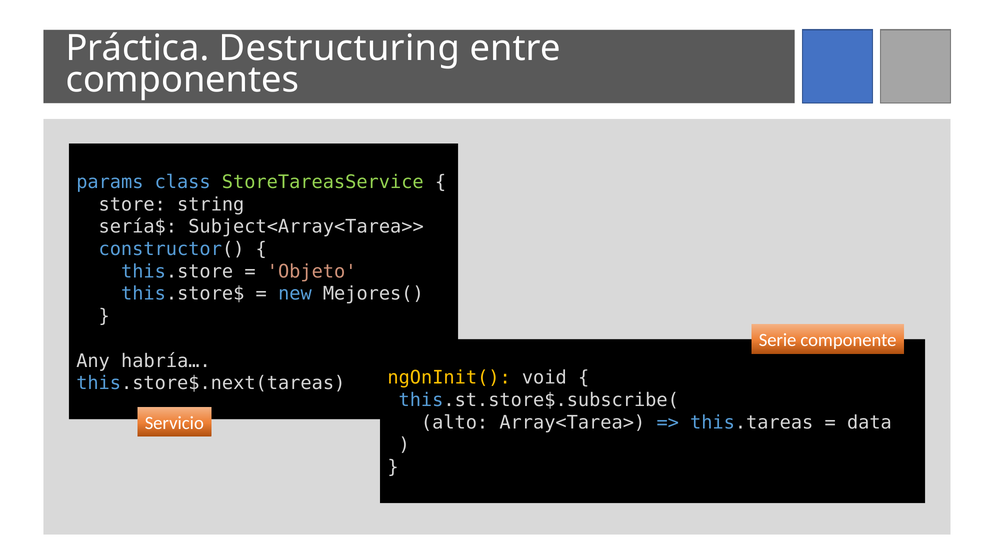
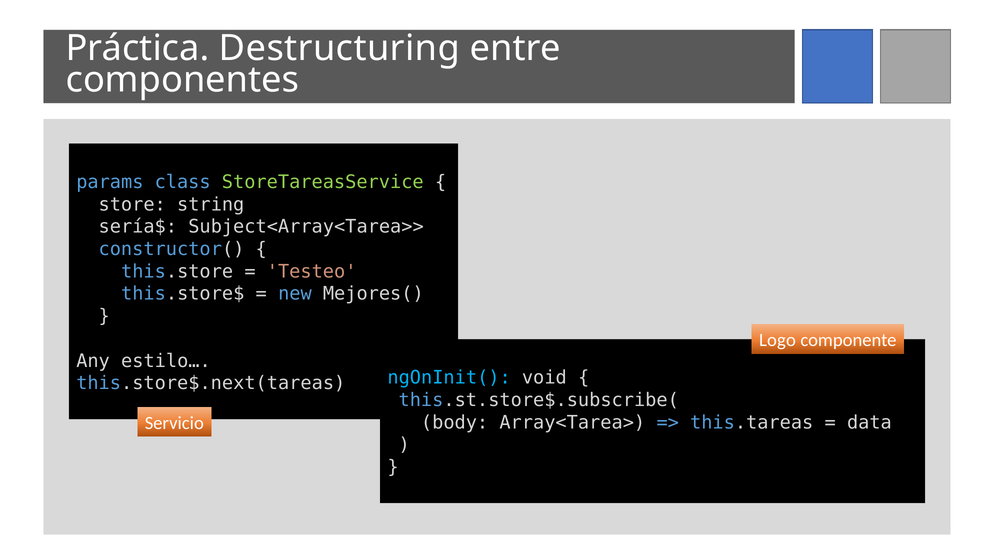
Objeto: Objeto -> Testeo (312, 272)
Serie: Serie -> Logo (777, 340)
habría…: habría… -> estilo… (166, 361)
ngOnInit( colour: yellow -> light blue (449, 378)
alto: alto -> body (455, 423)
